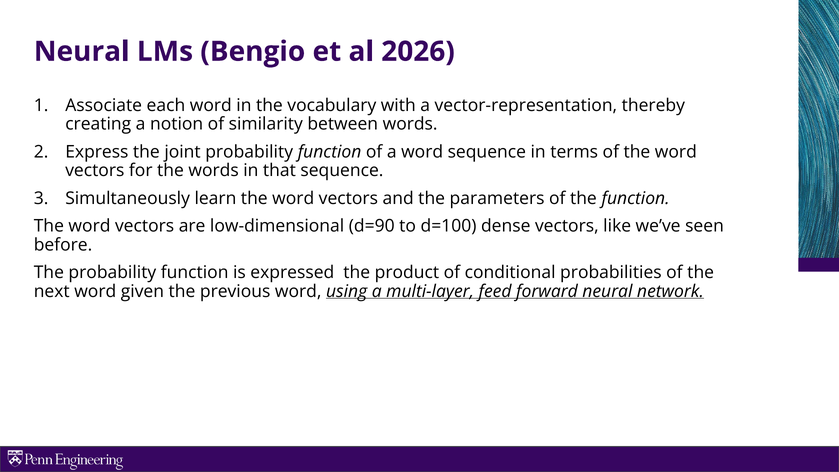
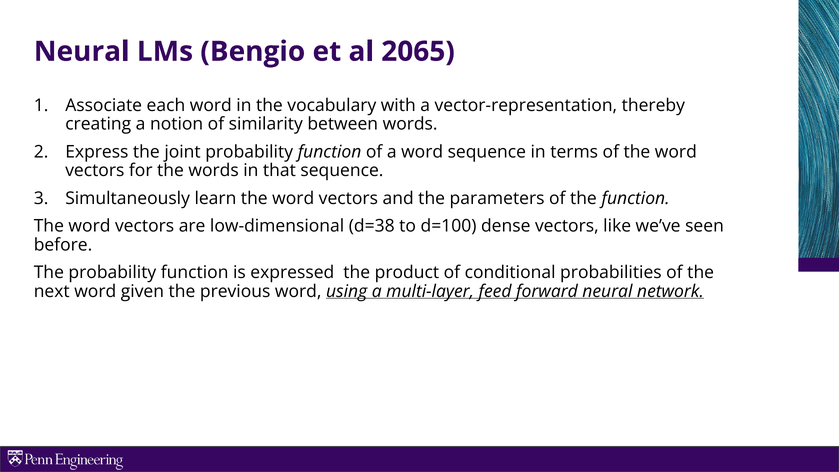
2026: 2026 -> 2065 (418, 52)
d=90: d=90 -> d=38 (372, 226)
